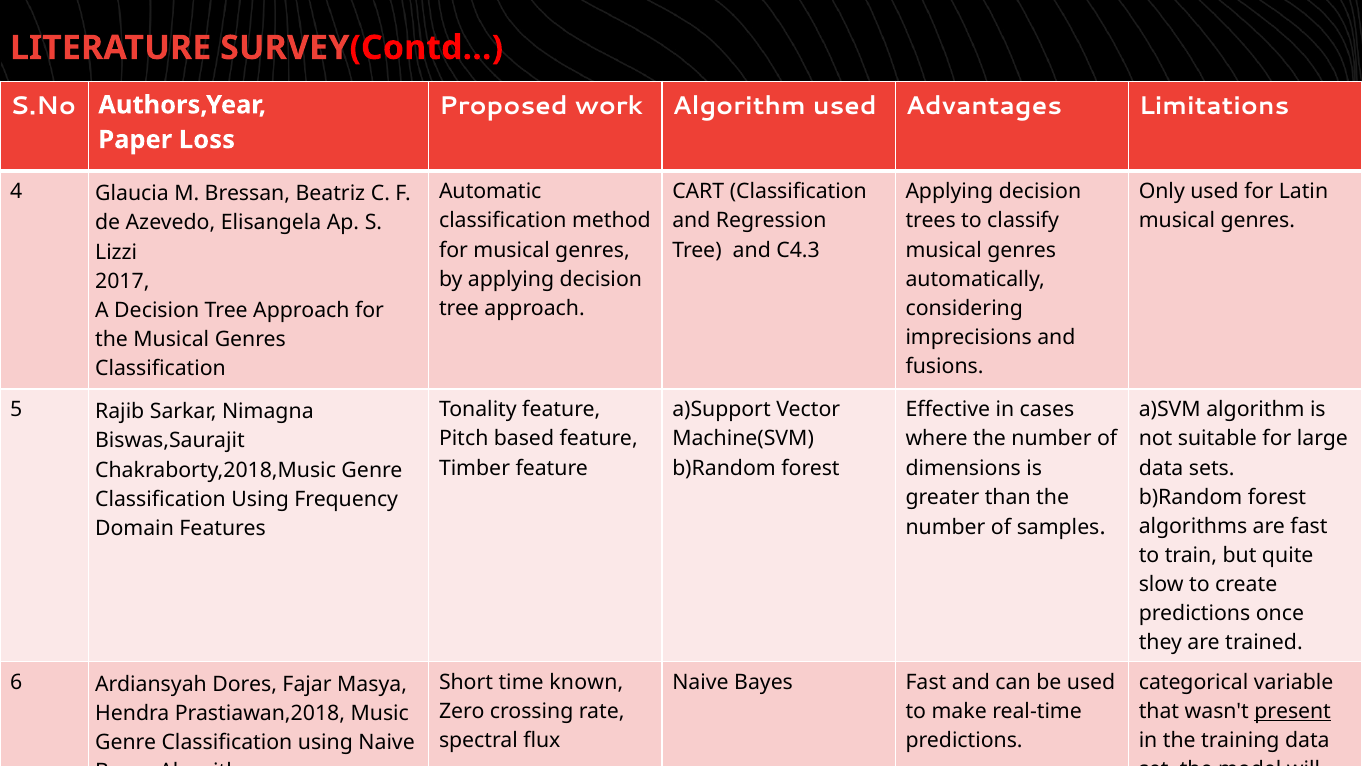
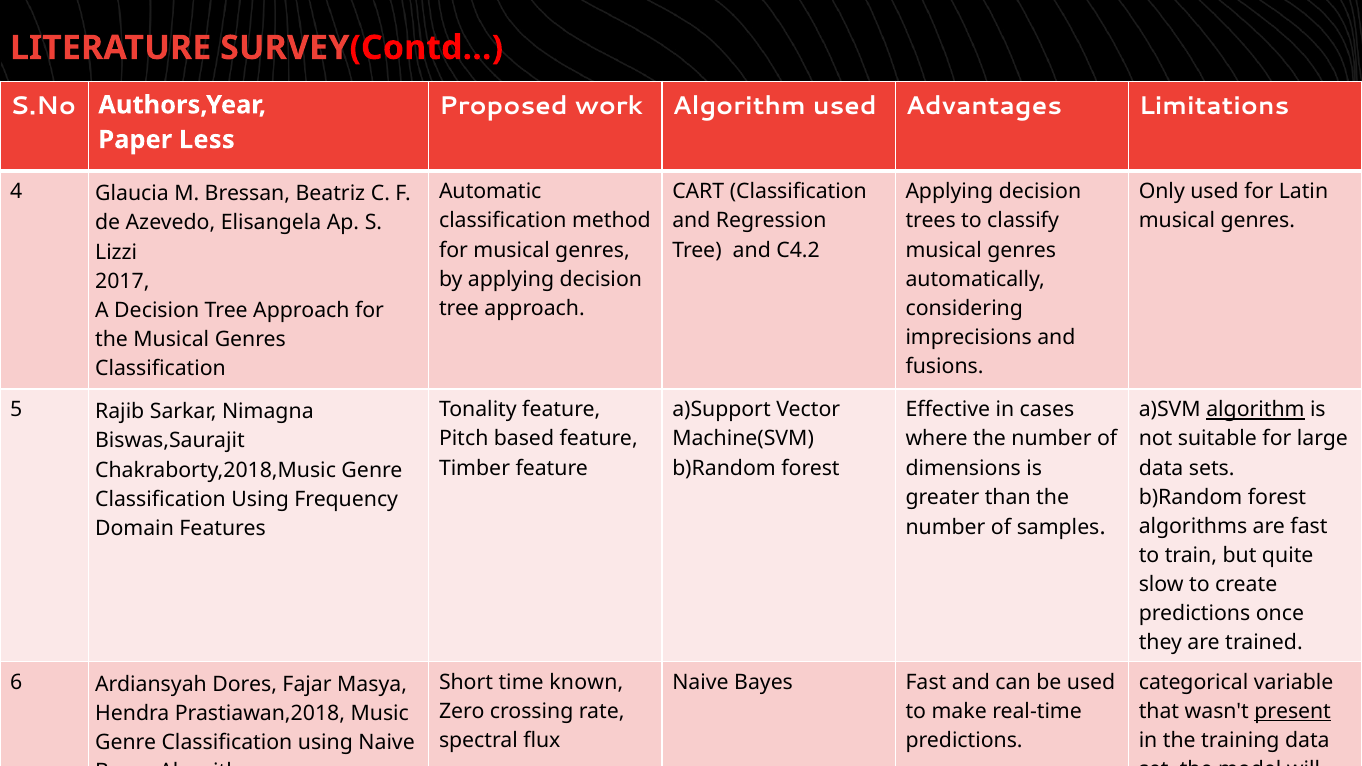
Loss: Loss -> Less (207, 140)
C4.3: C4.3 -> C4.2 (798, 250)
algorithm underline: none -> present (1255, 410)
